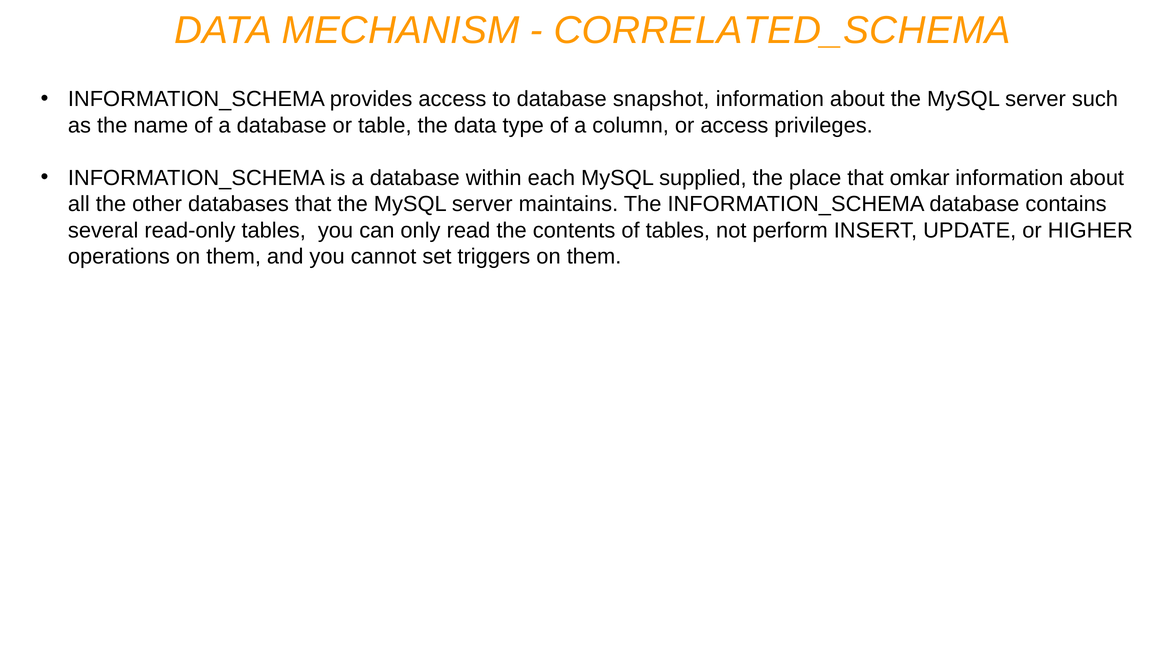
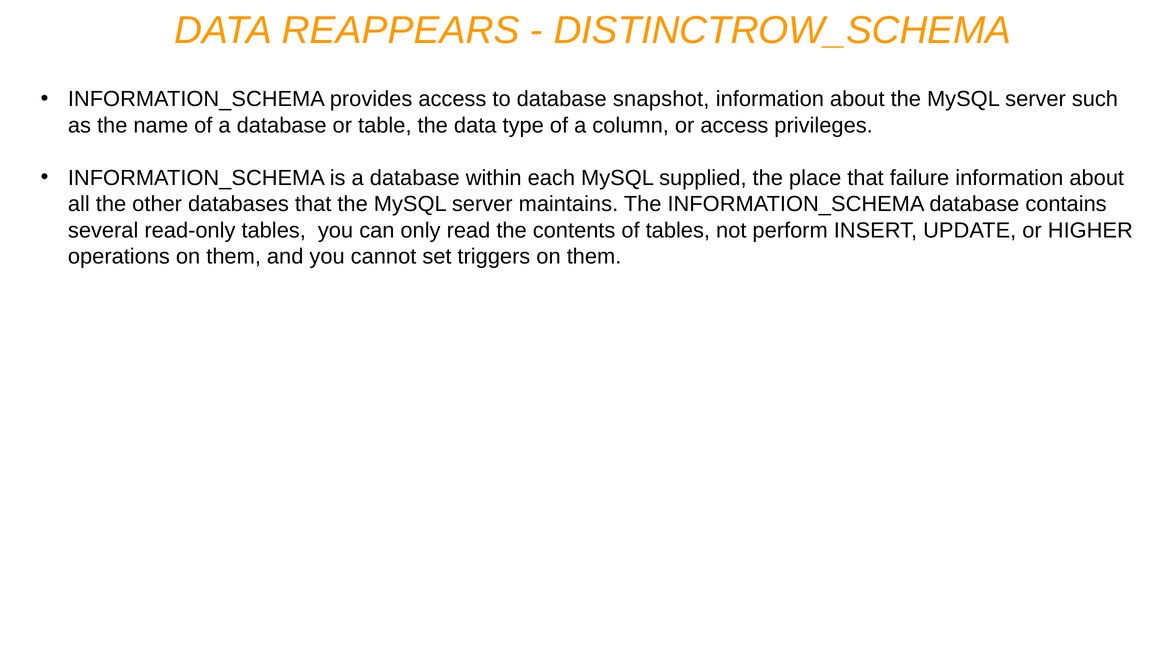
MECHANISM: MECHANISM -> REAPPEARS (401, 30)
CORRELATED_SCHEMA: CORRELATED_SCHEMA -> DISTINCTROW_SCHEMA (782, 30)
omkar: omkar -> failure (920, 178)
